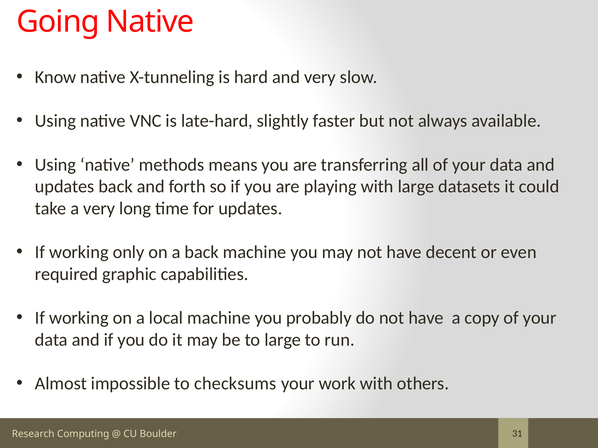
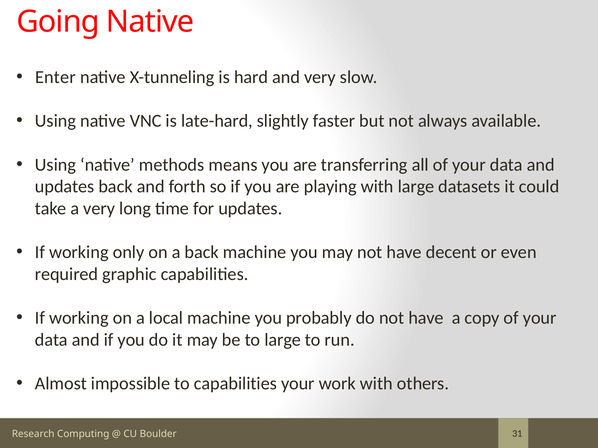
Know: Know -> Enter (55, 77)
to checksums: checksums -> capabilities (235, 384)
